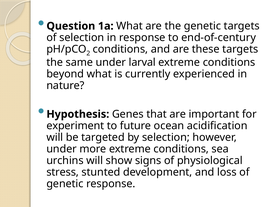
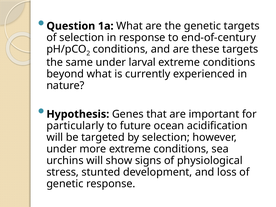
experiment: experiment -> particularly (75, 126)
